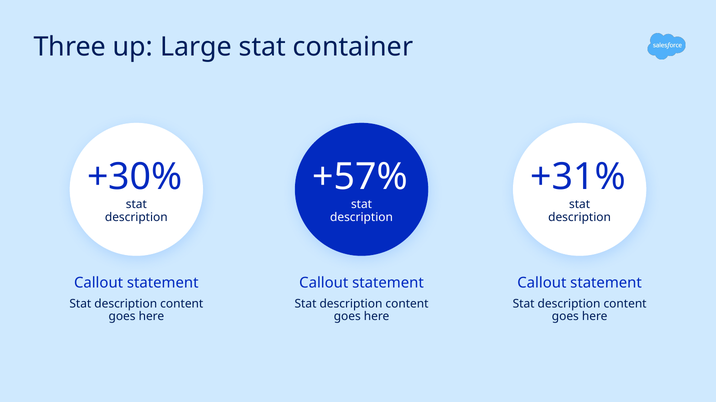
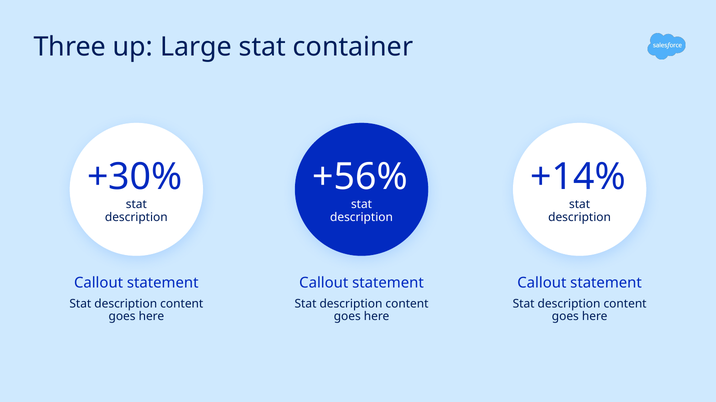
+57%: +57% -> +56% (360, 177)
+31%: +31% -> +14% (578, 177)
